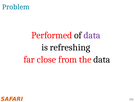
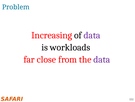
Performed: Performed -> Increasing (52, 35)
refreshing: refreshing -> workloads (70, 47)
data colour: black -> purple (102, 59)
